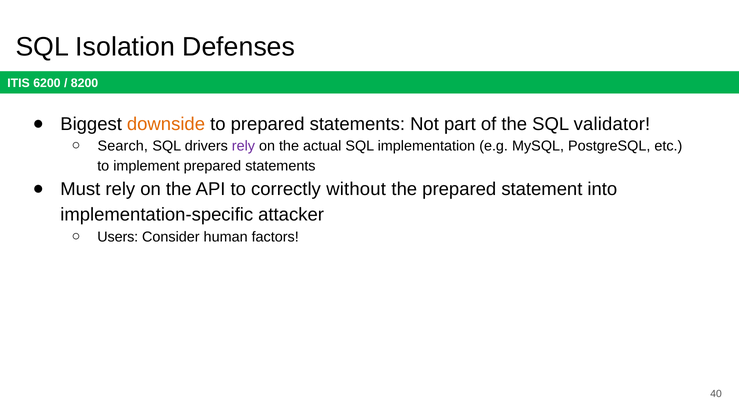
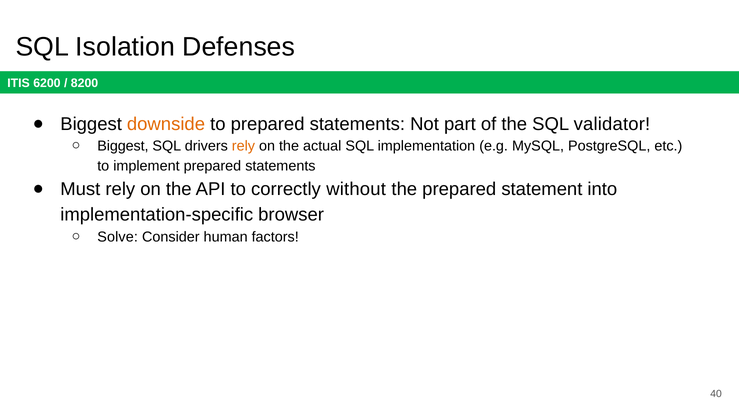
Search: Search -> Biggest (123, 146)
rely colour: purple -> orange (243, 146)
attacker: attacker -> browser (291, 215)
Users: Users -> Solve (118, 237)
